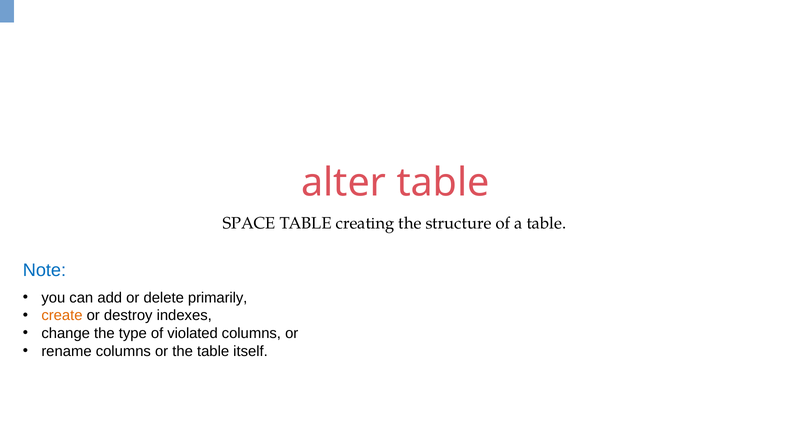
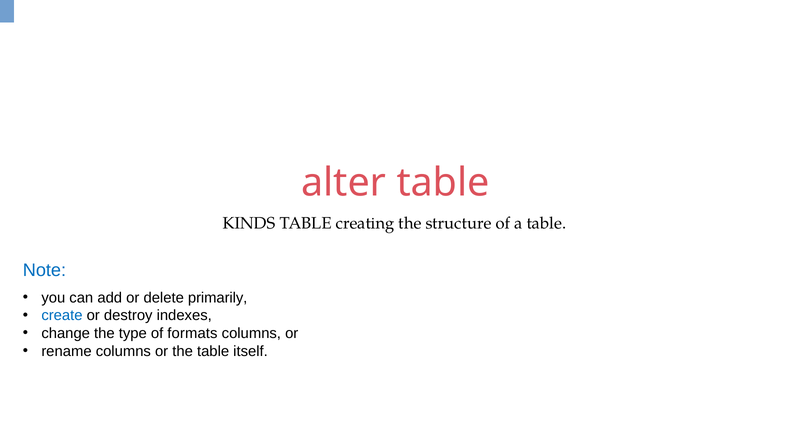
SPACE: SPACE -> KINDS (249, 223)
create colour: orange -> blue (62, 315)
violated: violated -> formats (192, 333)
